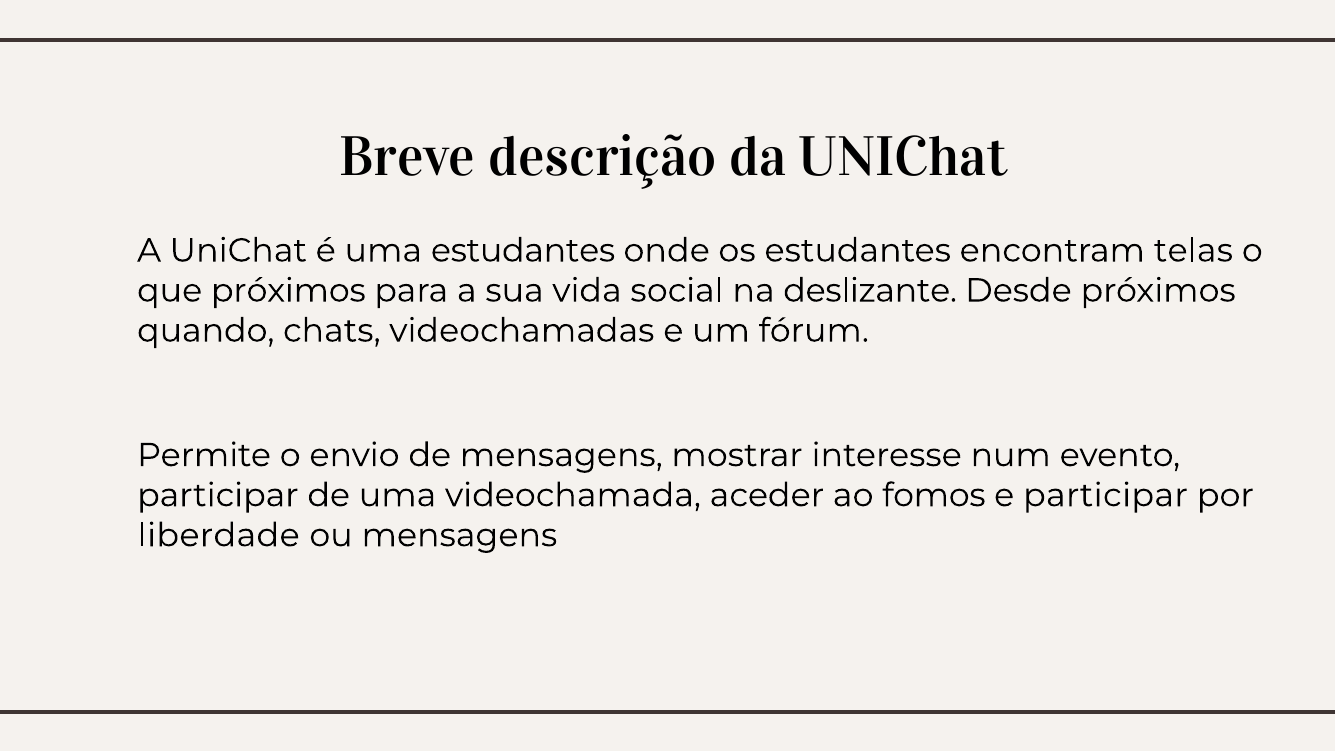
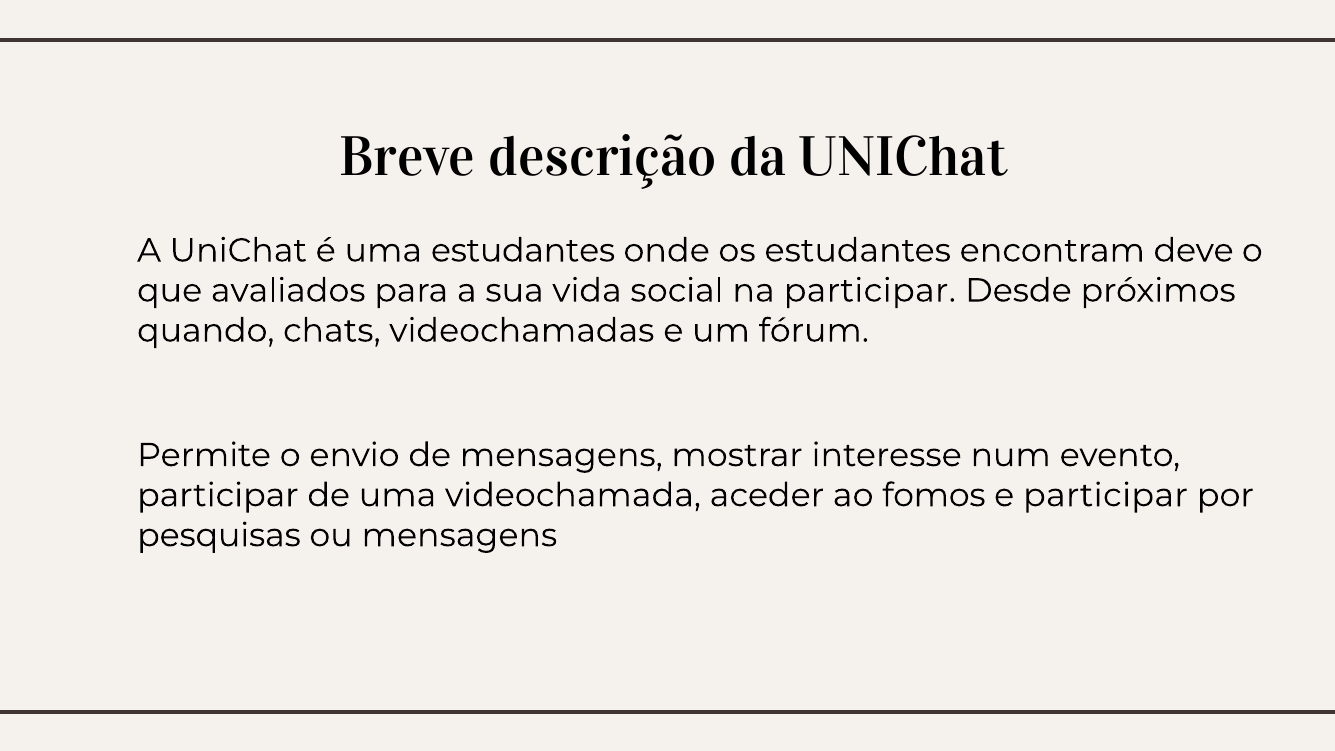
telas: telas -> deve (1194, 251)
que próximos: próximos -> avaliados (288, 291)
na deslizante: deslizante -> participar (870, 291)
liberdade: liberdade -> pesquisas (219, 535)
